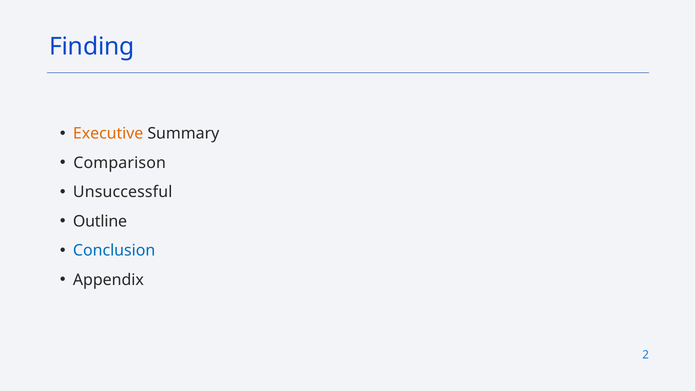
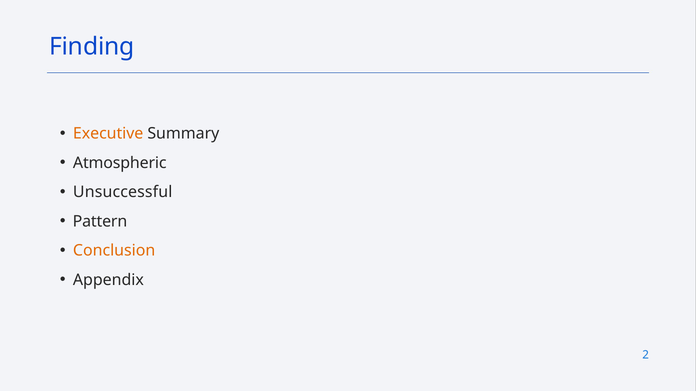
Comparison: Comparison -> Atmospheric (120, 163)
Outline: Outline -> Pattern (100, 222)
Conclusion colour: blue -> orange (114, 251)
